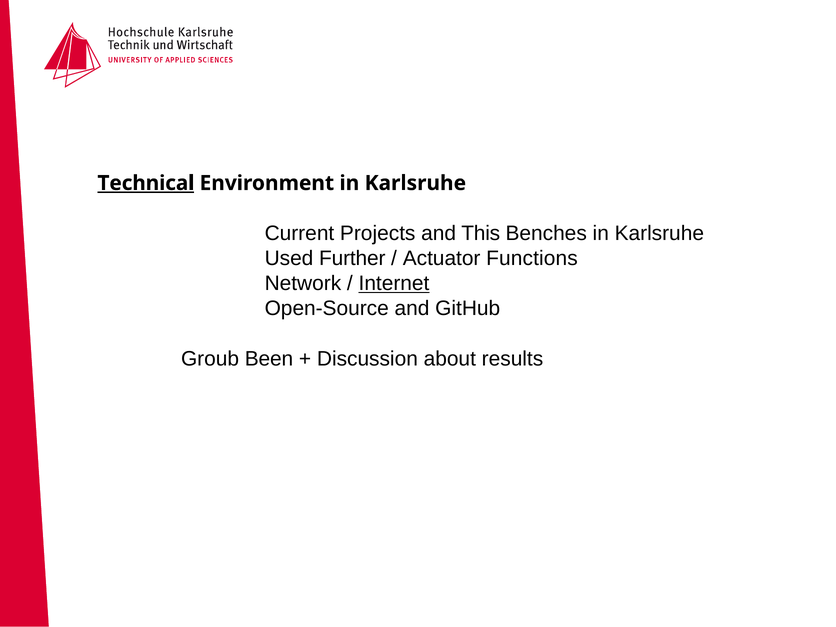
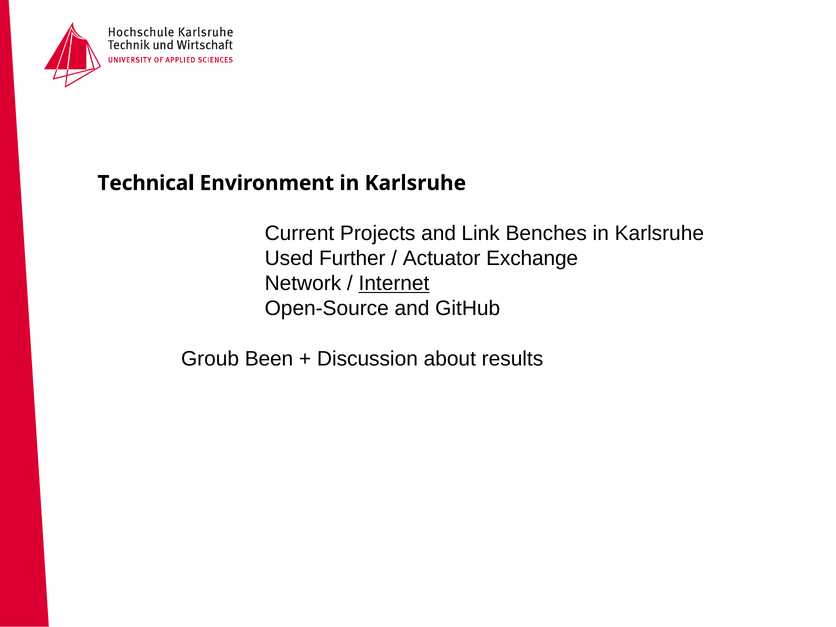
Technical underline: present -> none (146, 183)
This: This -> Link (481, 233)
Functions: Functions -> Exchange (532, 258)
